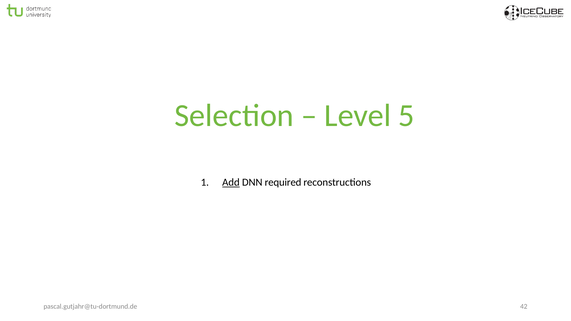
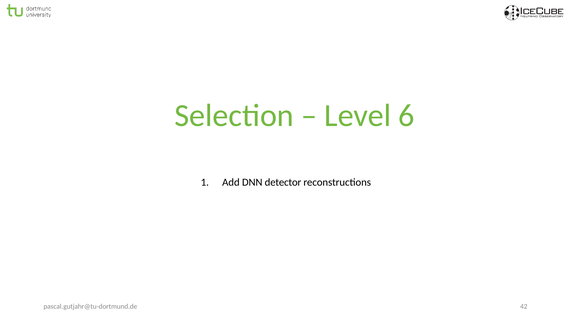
5: 5 -> 6 (406, 116)
Add underline: present -> none (231, 183)
required: required -> detector (283, 183)
